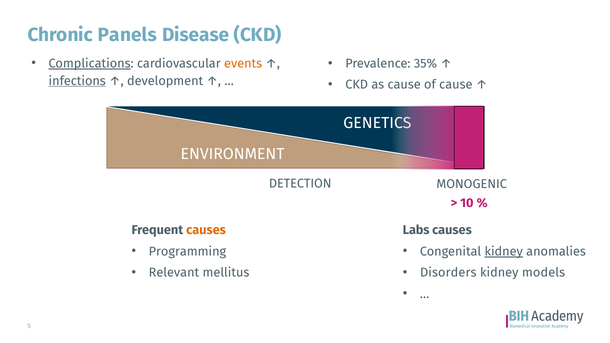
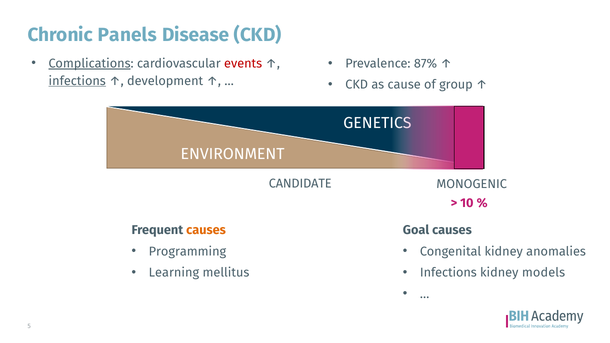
events colour: orange -> red (243, 64)
35%: 35% -> 87% (425, 64)
of cause: cause -> group (456, 85)
DETECTION: DETECTION -> CANDIDATE (300, 183)
Labs: Labs -> Goal (416, 230)
kidney underline: present -> none (504, 252)
Relevant: Relevant -> Learning (174, 273)
Disorders: Disorders -> Infections (448, 273)
